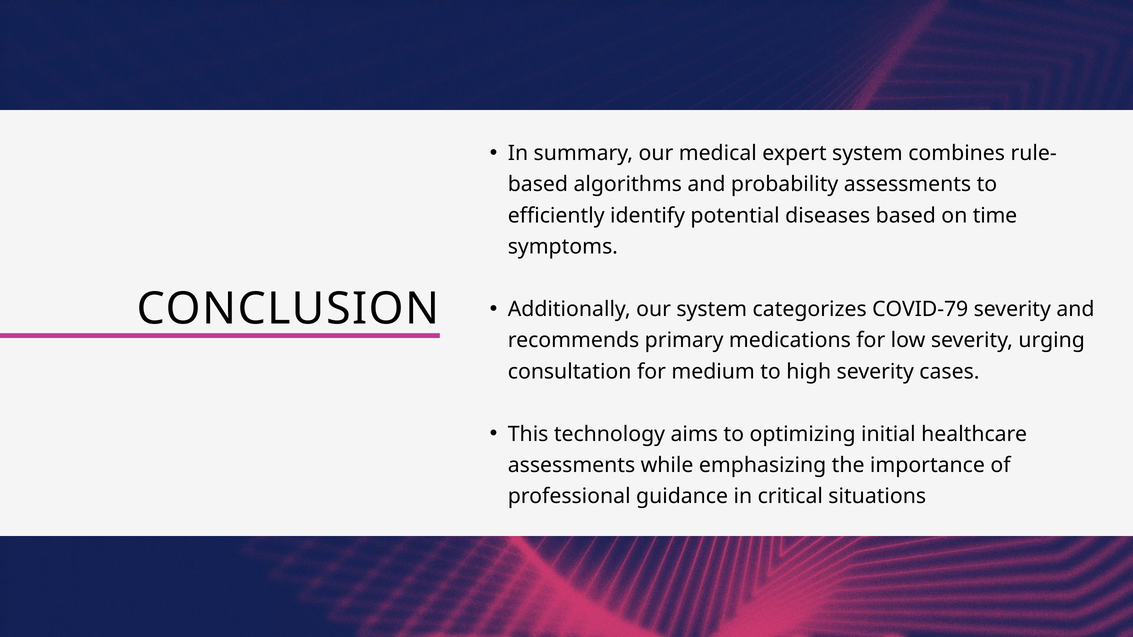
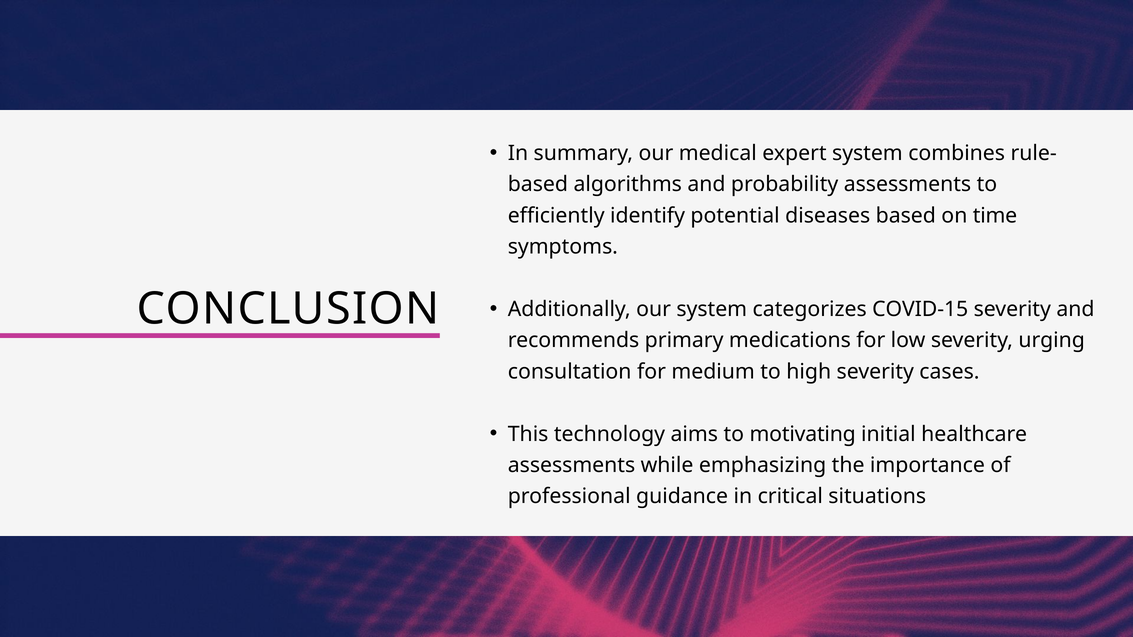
COVID-79: COVID-79 -> COVID-15 (920, 309)
optimizing: optimizing -> motivating (803, 434)
